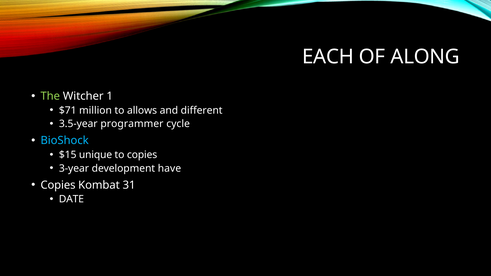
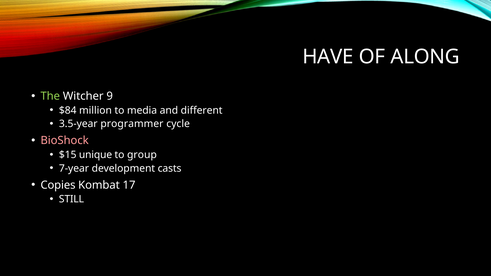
EACH: EACH -> HAVE (328, 57)
1: 1 -> 9 (110, 96)
$71: $71 -> $84 (68, 110)
allows: allows -> media (142, 110)
BioShock colour: light blue -> pink (65, 141)
to copies: copies -> group (142, 155)
3-year: 3-year -> 7-year (74, 168)
have: have -> casts (170, 168)
31: 31 -> 17 (129, 185)
DATE: DATE -> STILL (71, 199)
